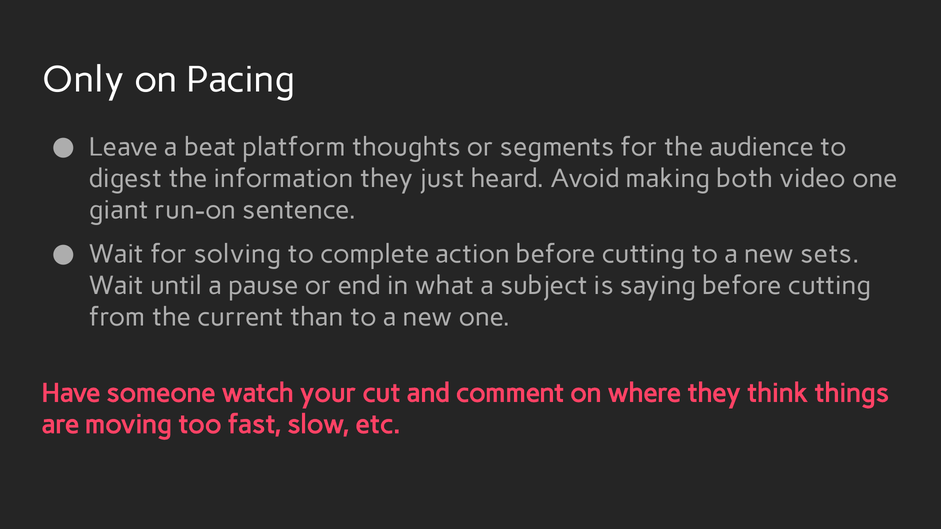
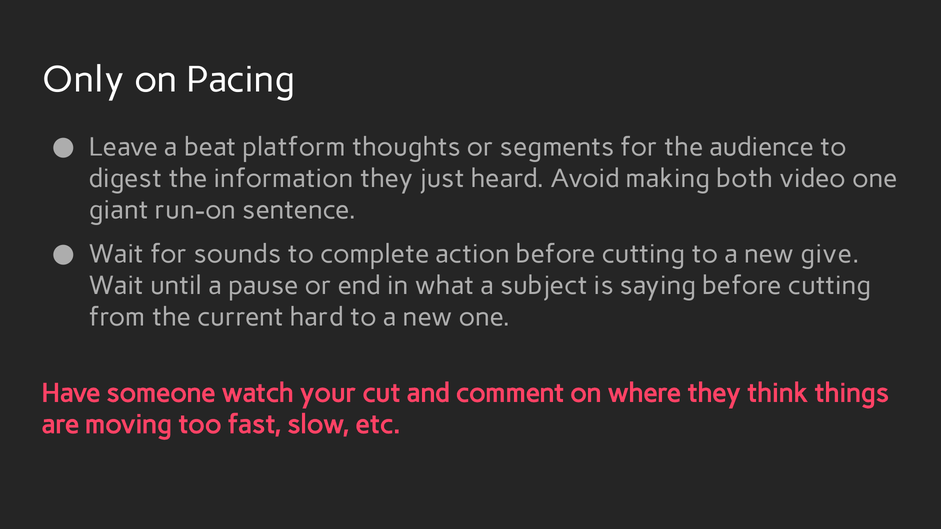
solving: solving -> sounds (237, 255)
sets: sets -> give (830, 255)
than: than -> hard (317, 317)
